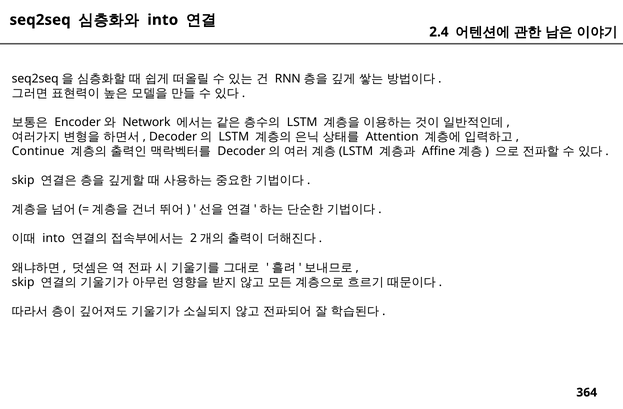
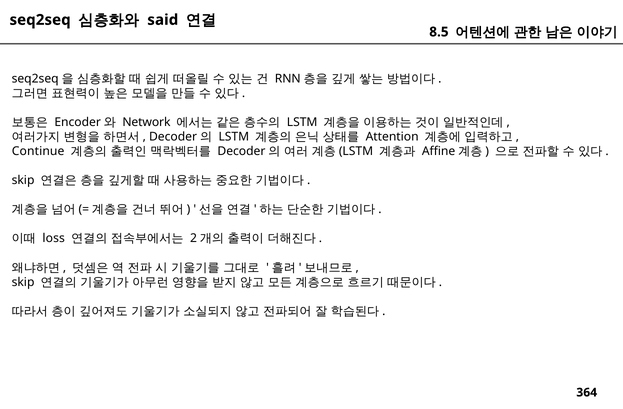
into: into -> said (163, 20)
2.4: 2.4 -> 8.5 (439, 32)
into: into -> loss (54, 239)
